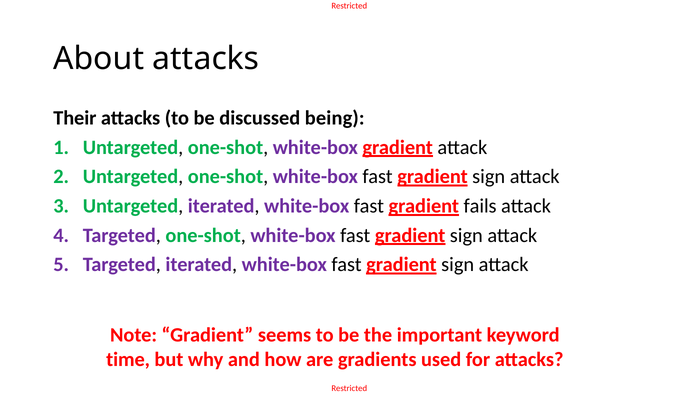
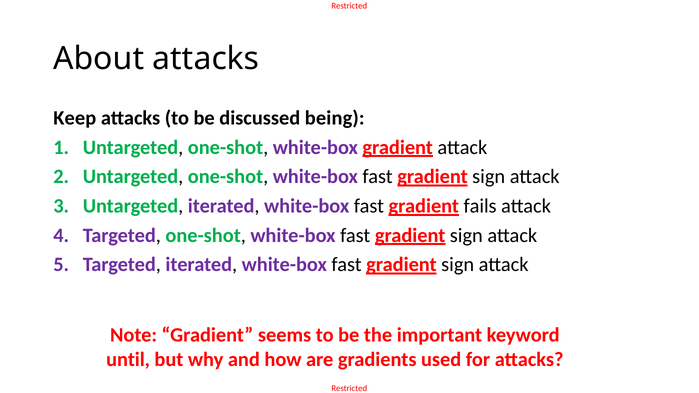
Their: Their -> Keep (75, 118)
time: time -> until (128, 360)
